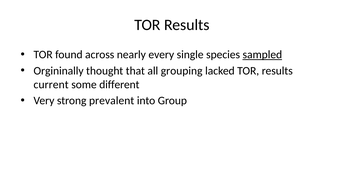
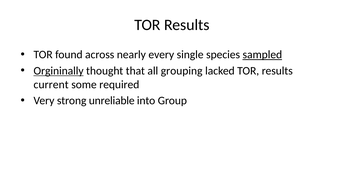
Orgininally underline: none -> present (59, 71)
different: different -> required (119, 84)
prevalent: prevalent -> unreliable (112, 100)
